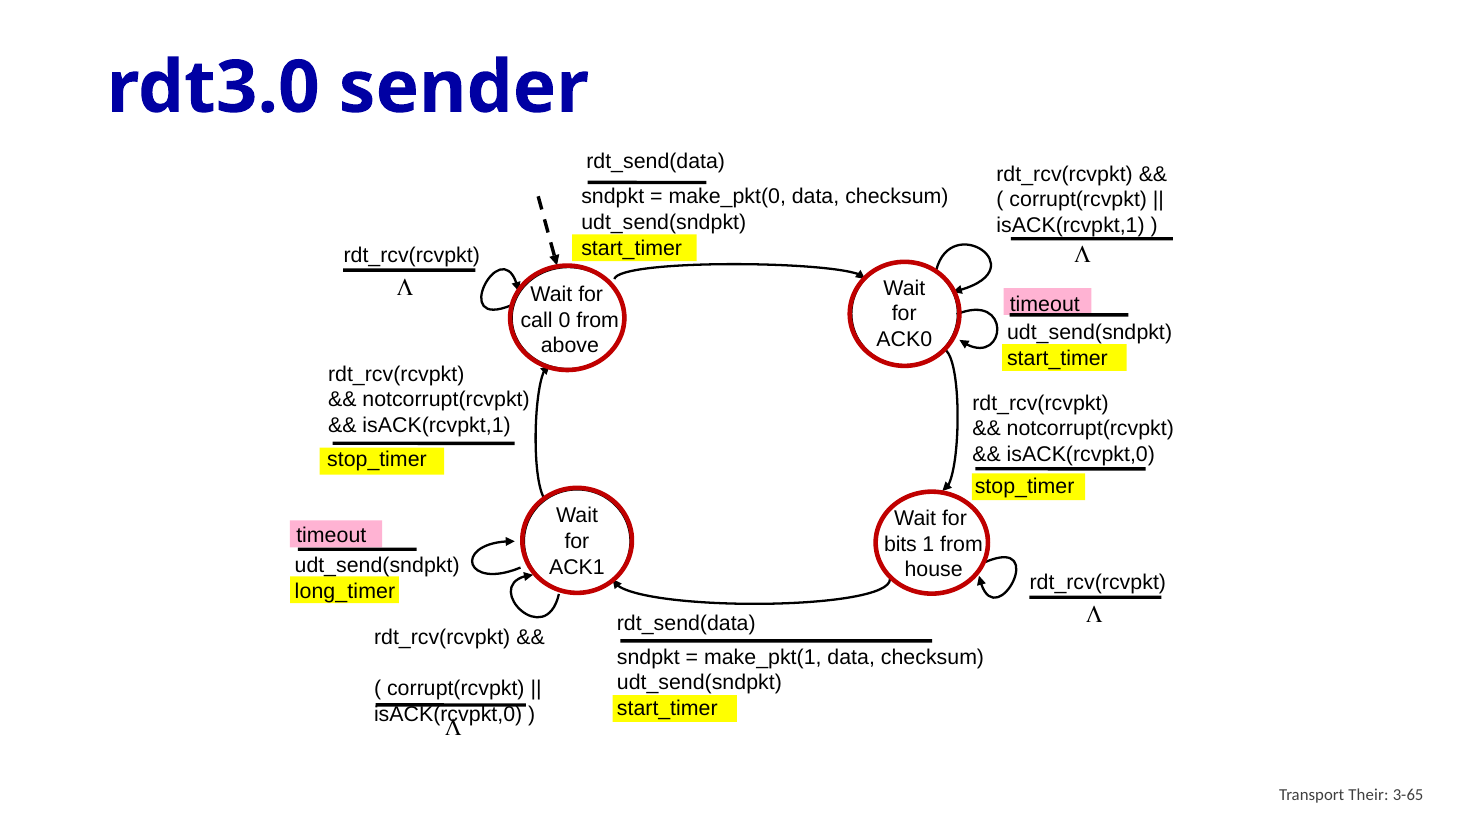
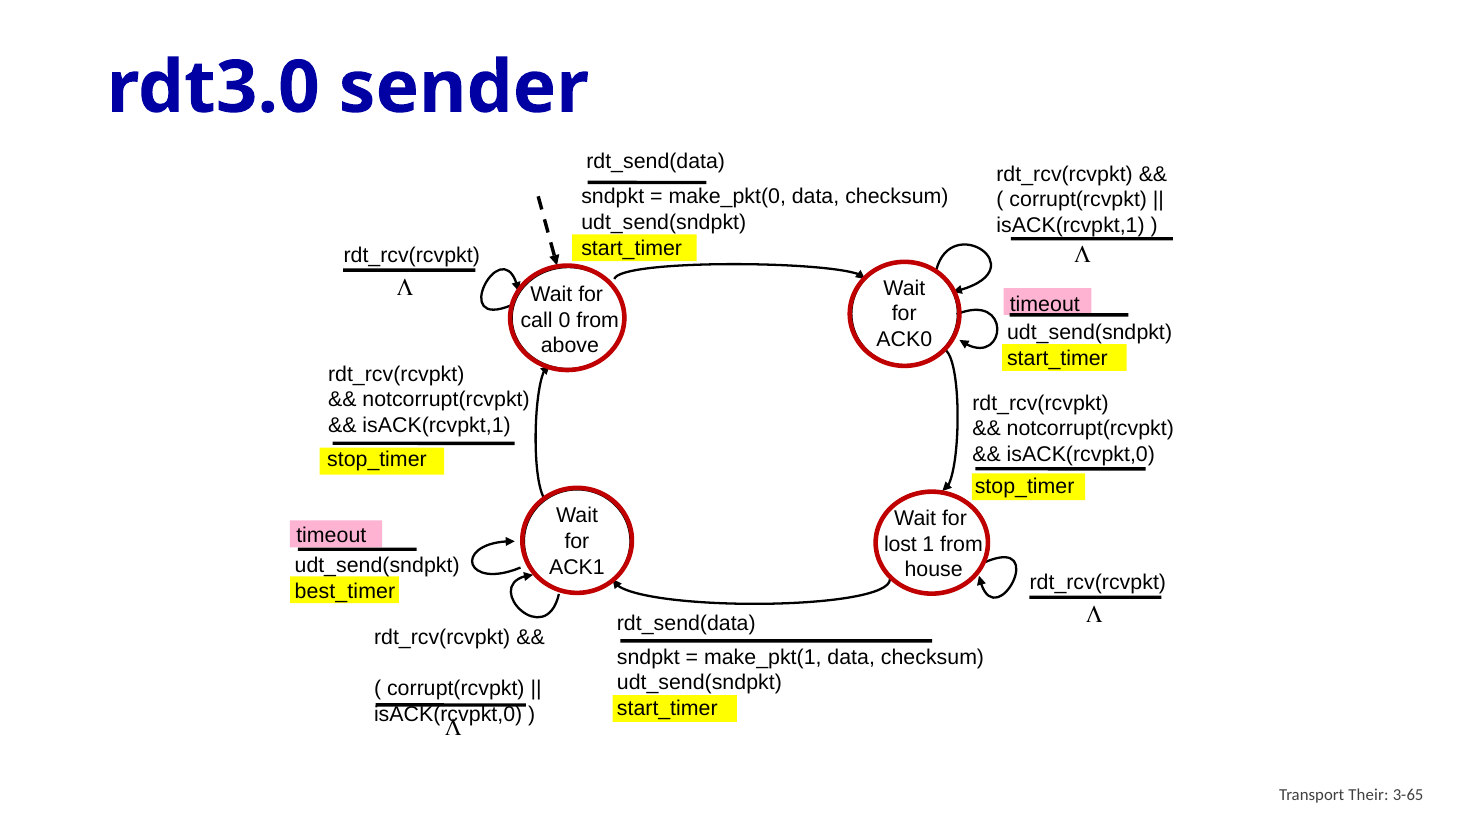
bits: bits -> lost (900, 544)
long_timer: long_timer -> best_timer (345, 591)
